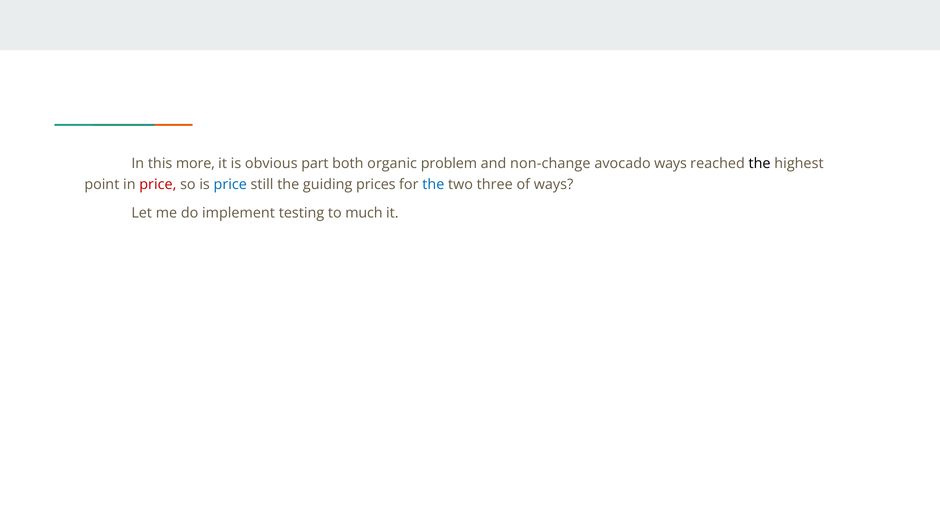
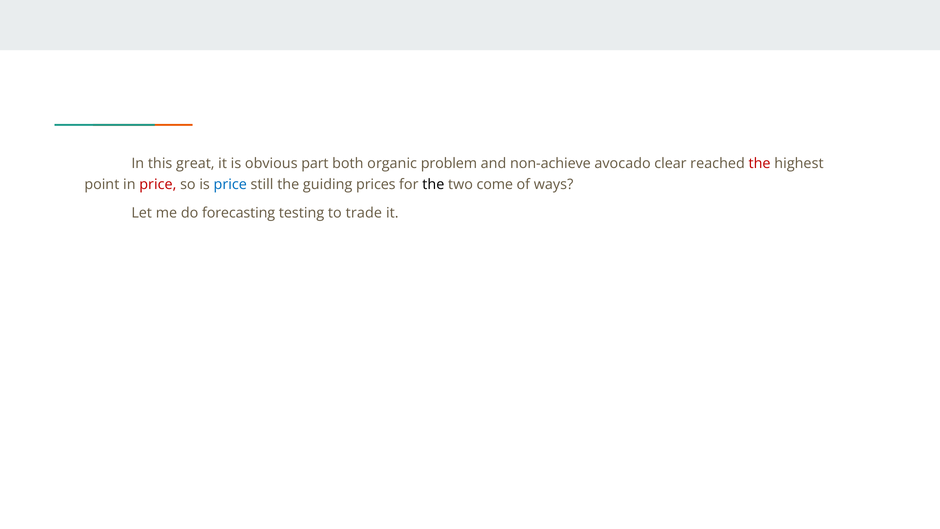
more: more -> great (195, 164)
non-change: non-change -> non-achieve (550, 164)
avocado ways: ways -> clear (670, 164)
the colour: black -> red (760, 164)
the colour: blue -> black (433, 184)
three: three -> come (495, 184)
implement: implement -> forecasting (239, 213)
much: much -> trade (364, 213)
